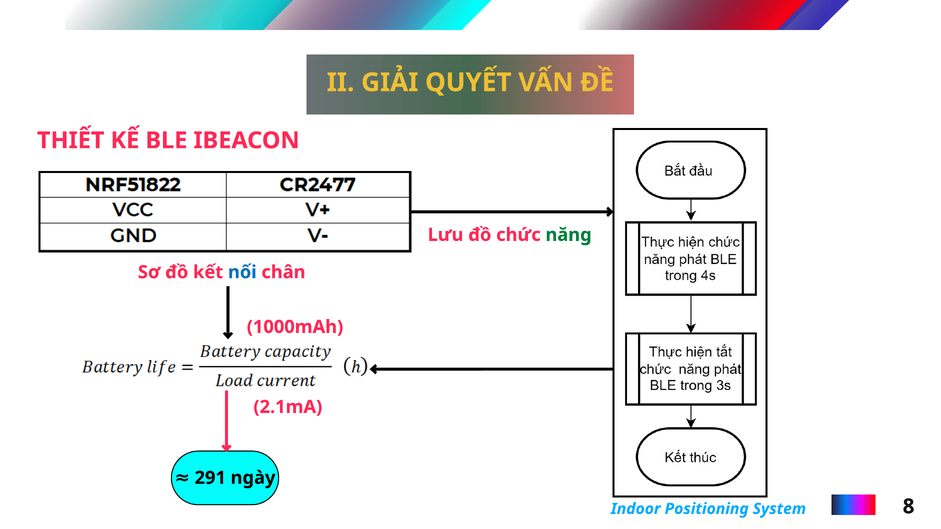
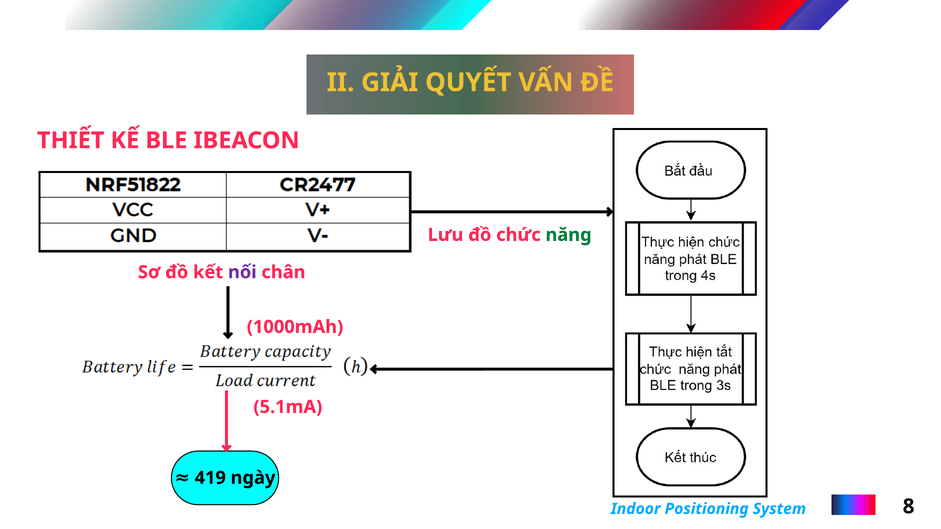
nối colour: blue -> purple (242, 272)
2.1mA: 2.1mA -> 5.1mA (288, 407)
291: 291 -> 419 (210, 478)
